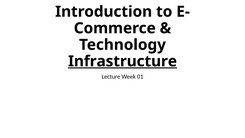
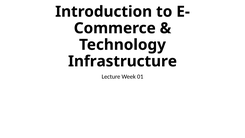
Infrastructure underline: present -> none (123, 61)
